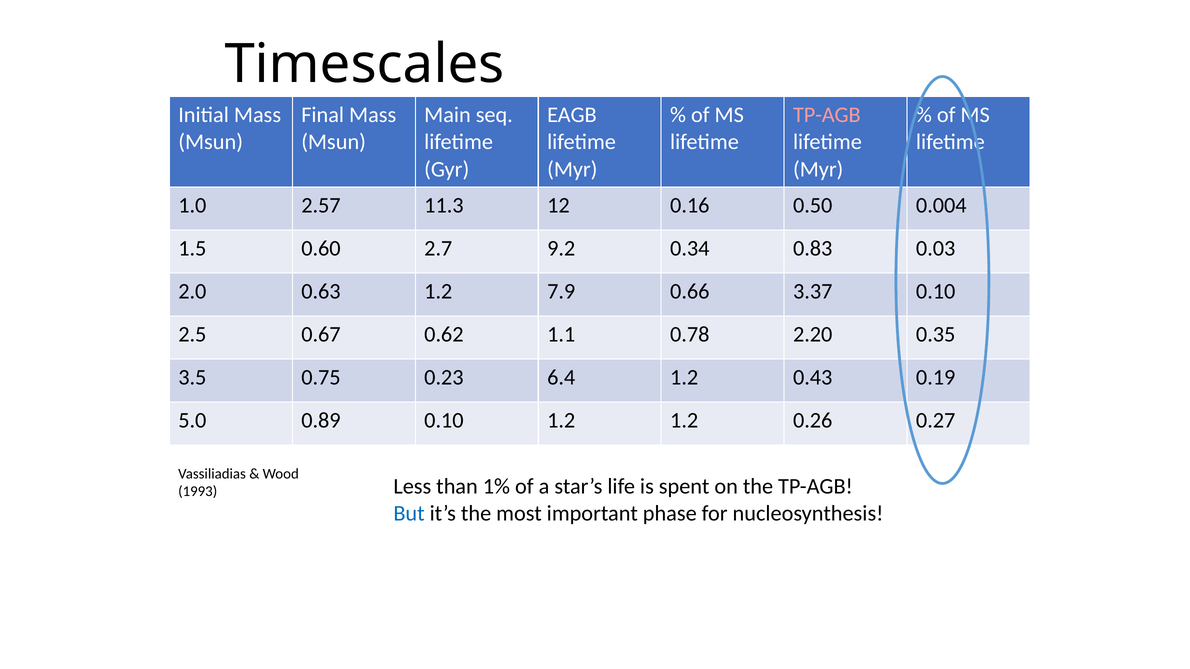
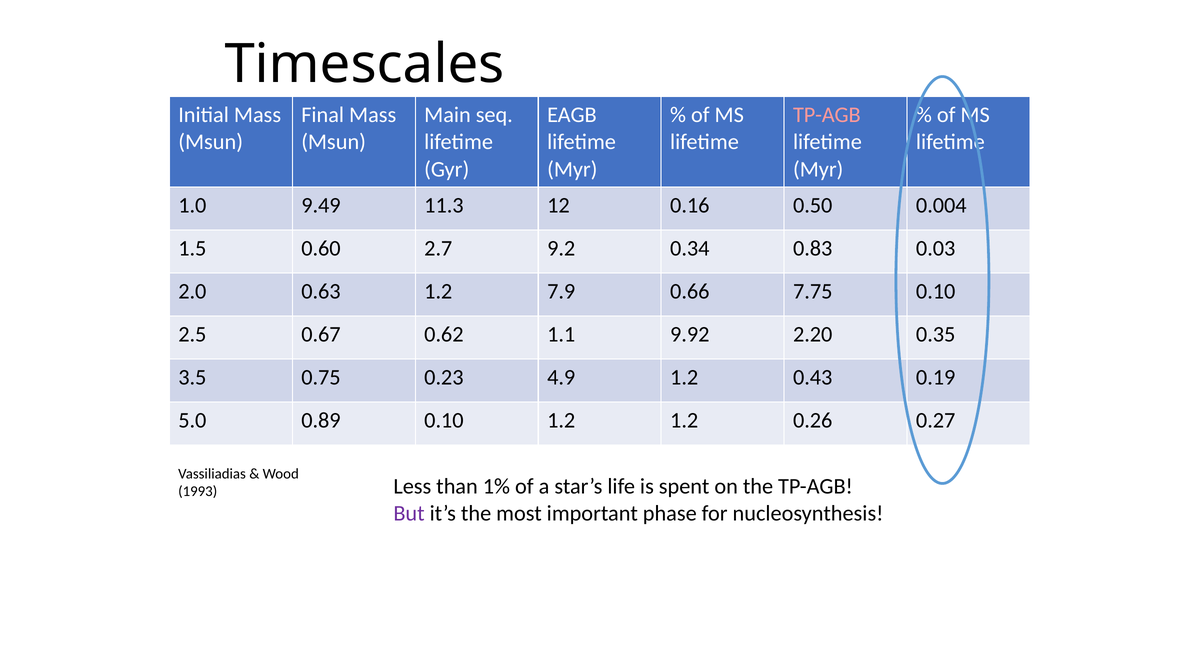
2.57: 2.57 -> 9.49 (321, 205)
3.37: 3.37 -> 7.75 (813, 292)
0.78: 0.78 -> 9.92 (690, 335)
6.4: 6.4 -> 4.9 (561, 378)
But colour: blue -> purple (409, 513)
